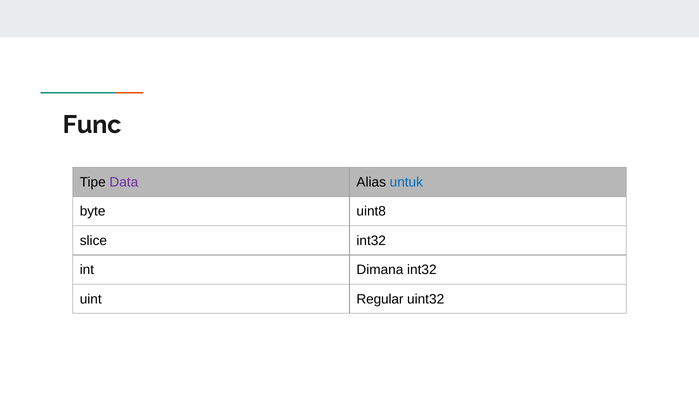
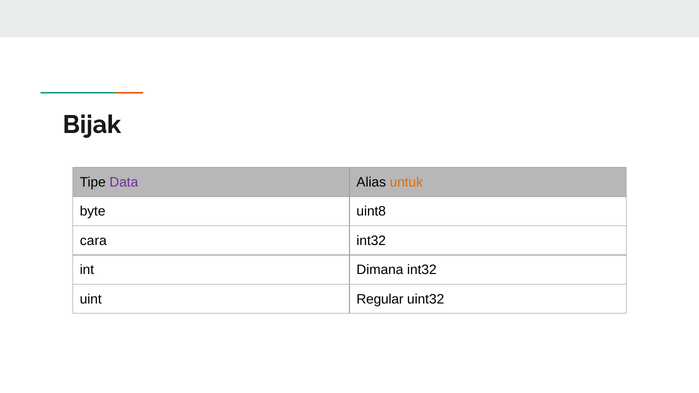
Func: Func -> Bijak (92, 125)
untuk colour: blue -> orange (406, 182)
slice: slice -> cara (93, 241)
